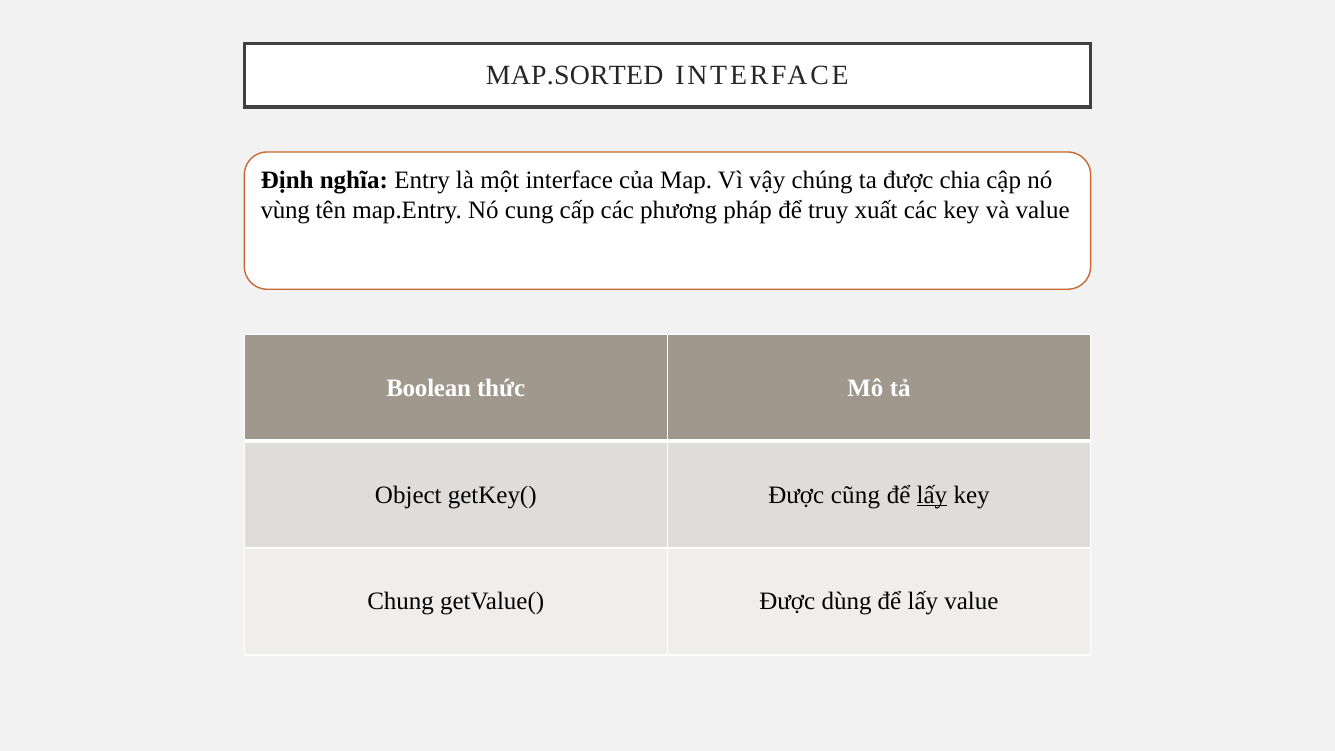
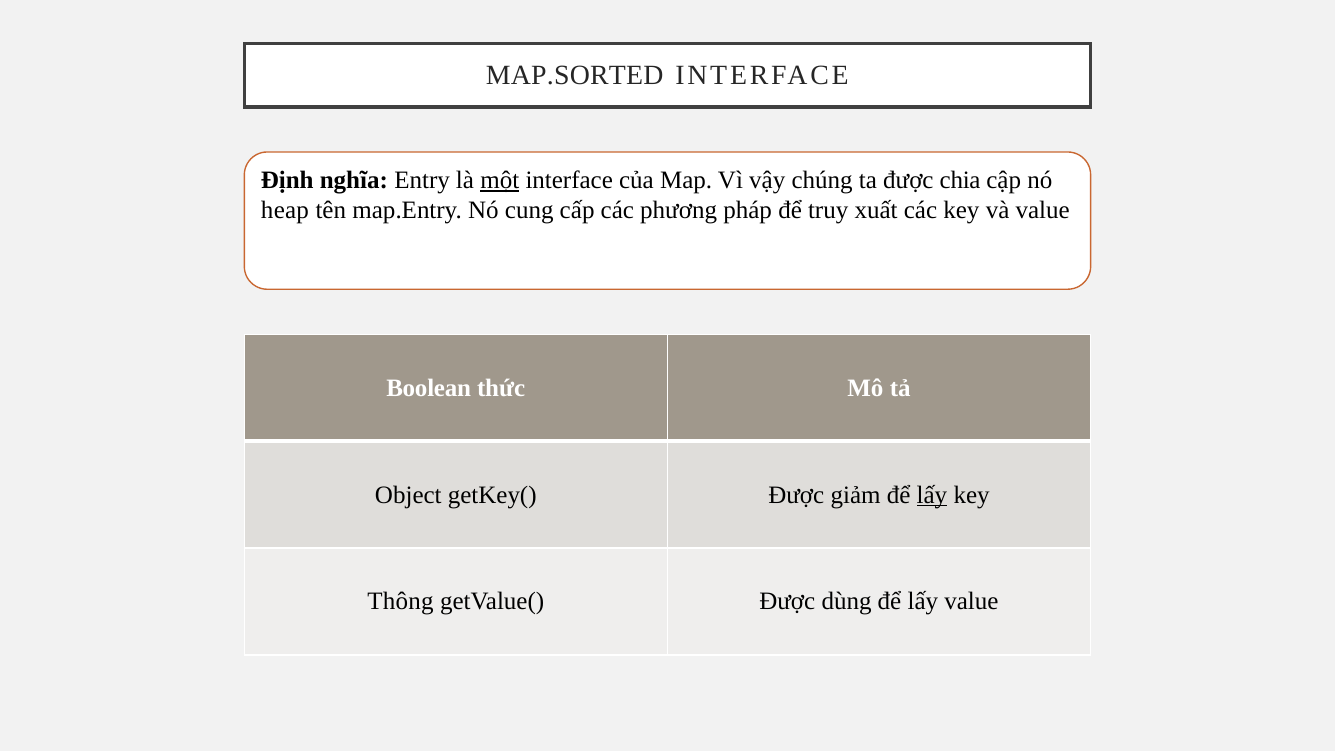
một underline: none -> present (500, 180)
vùng: vùng -> heap (285, 210)
cũng: cũng -> giảm (856, 495)
Chung: Chung -> Thông (400, 602)
